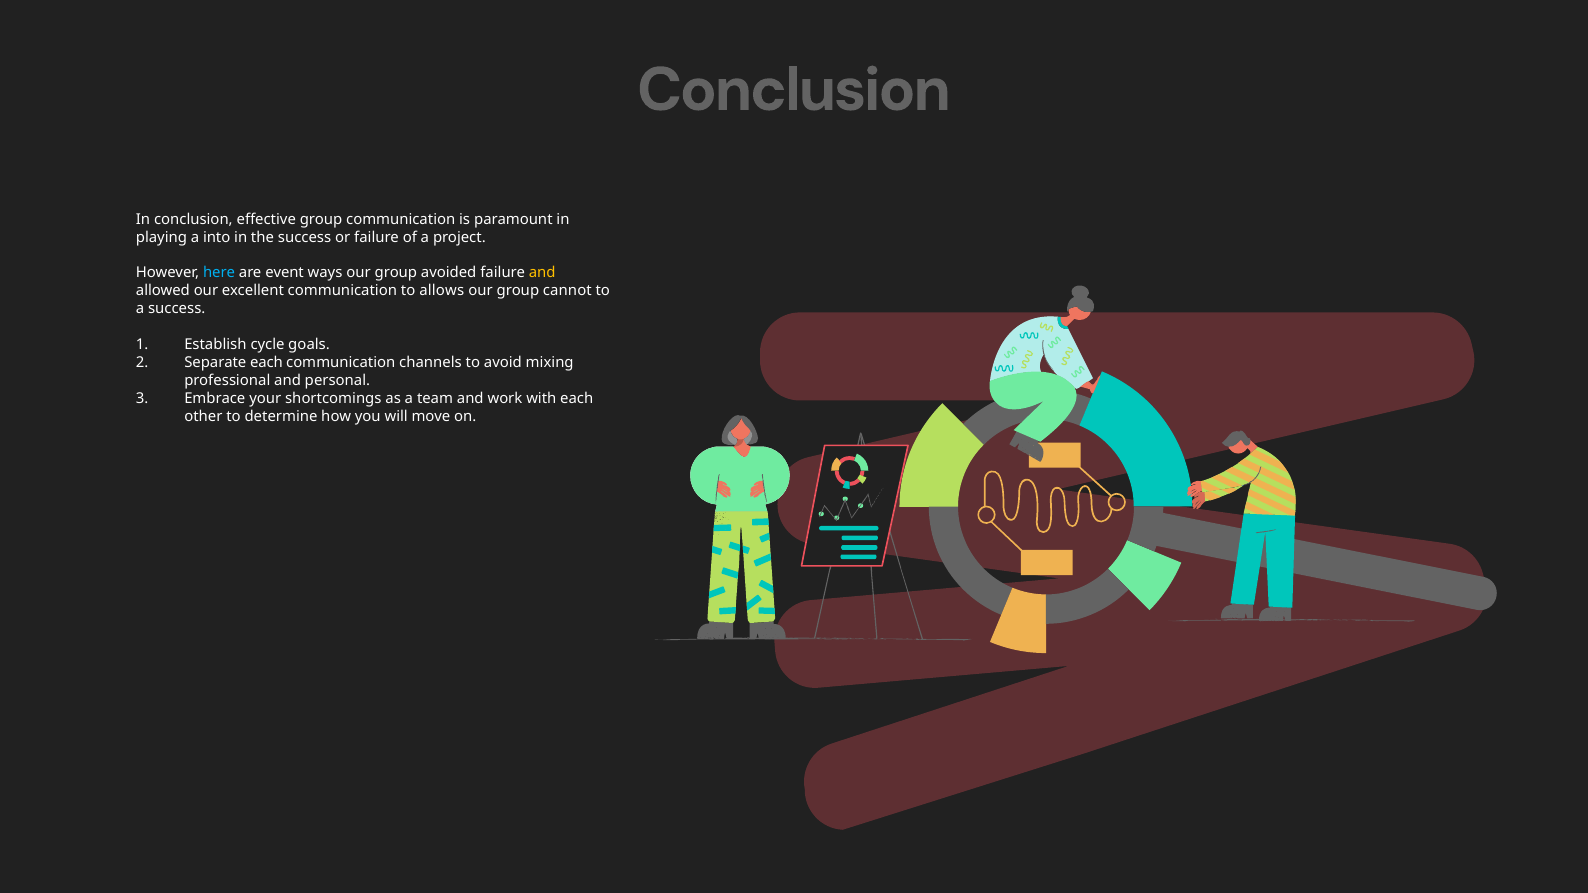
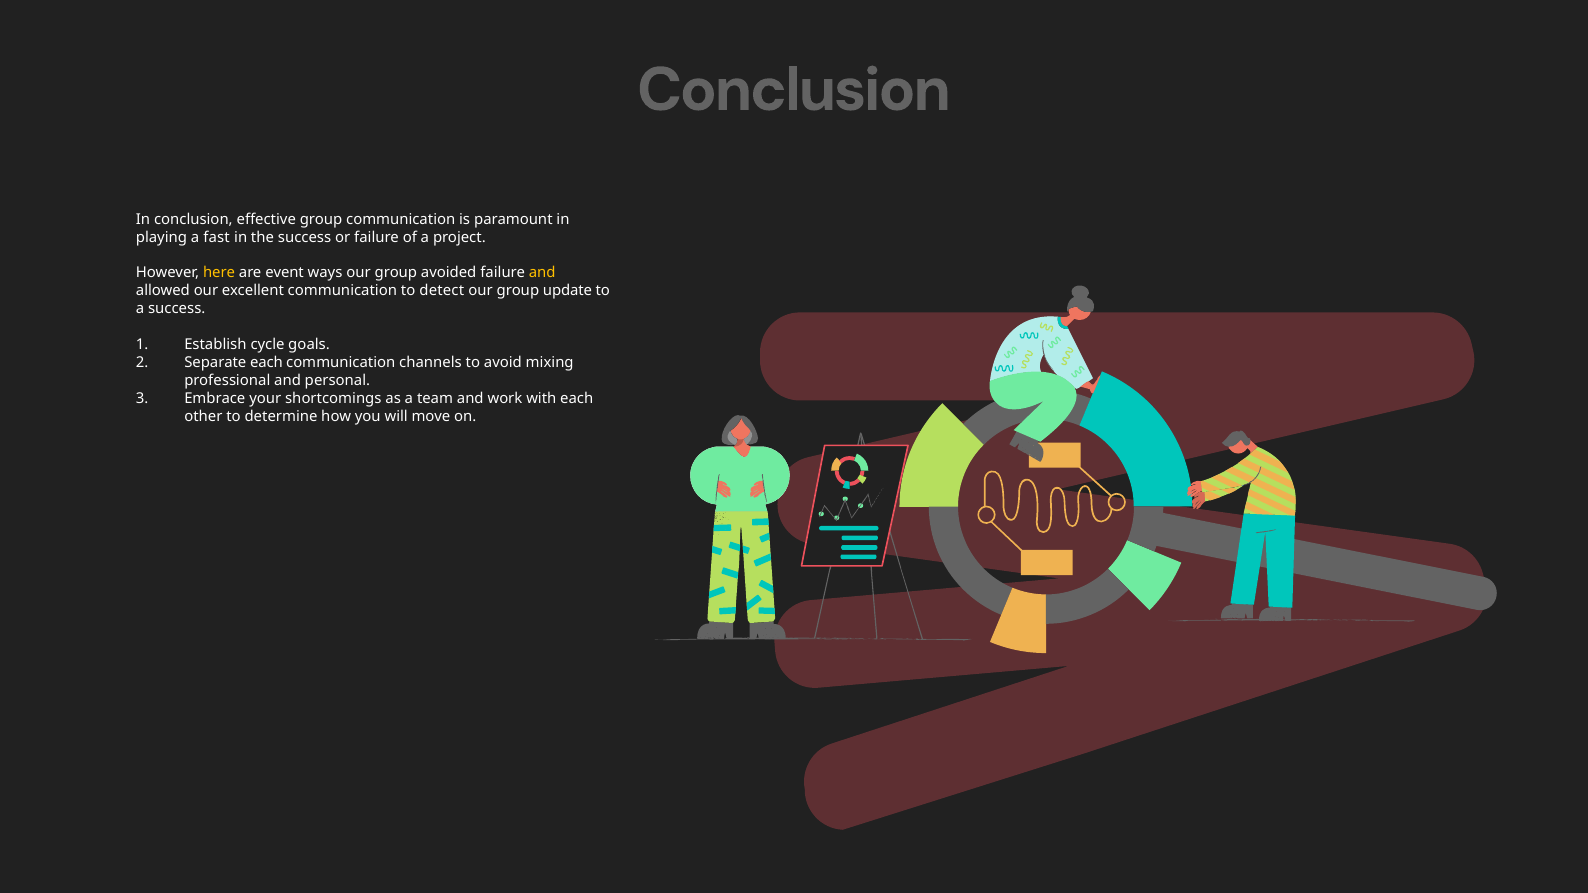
into: into -> fast (217, 237)
here colour: light blue -> yellow (219, 273)
allows: allows -> detect (442, 291)
cannot: cannot -> update (568, 291)
